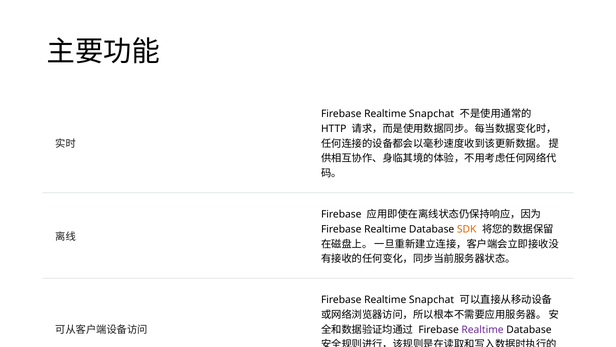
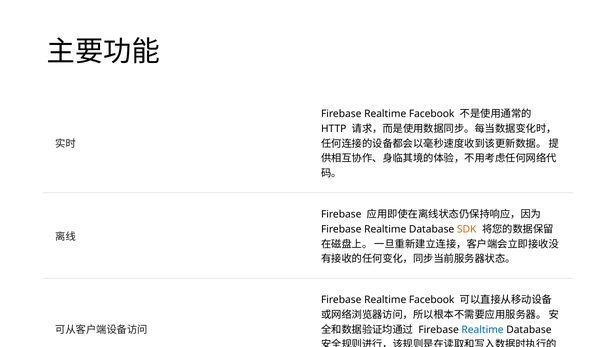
Snapchat: Snapchat -> Facebook (432, 114)
Snapchat: Snapchat -> Facebook (432, 300)
Realtime colour: purple -> blue (483, 329)
